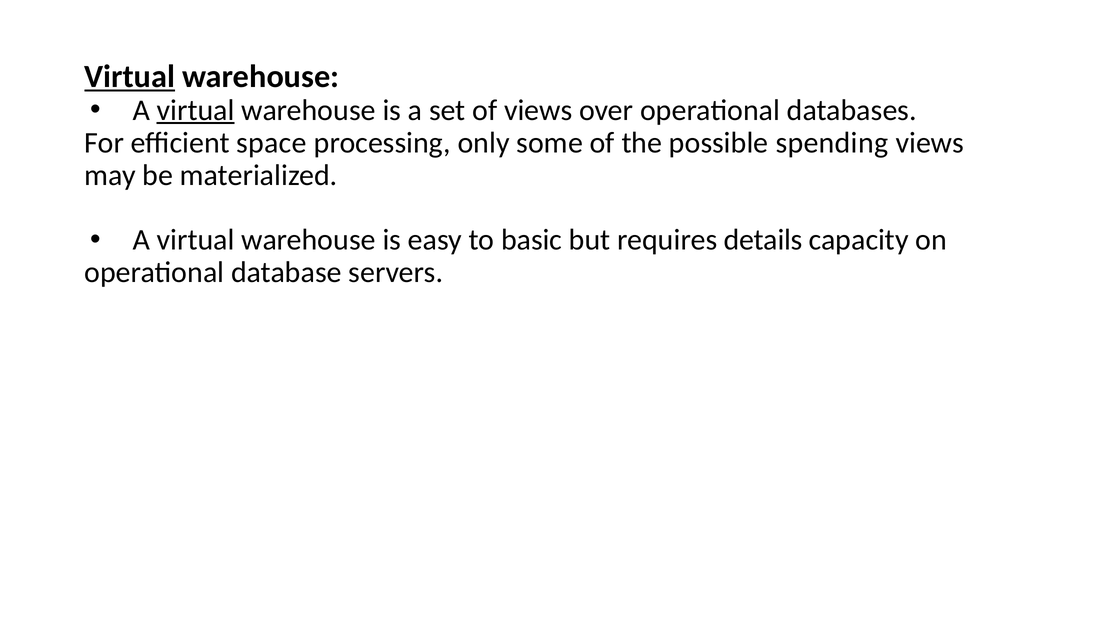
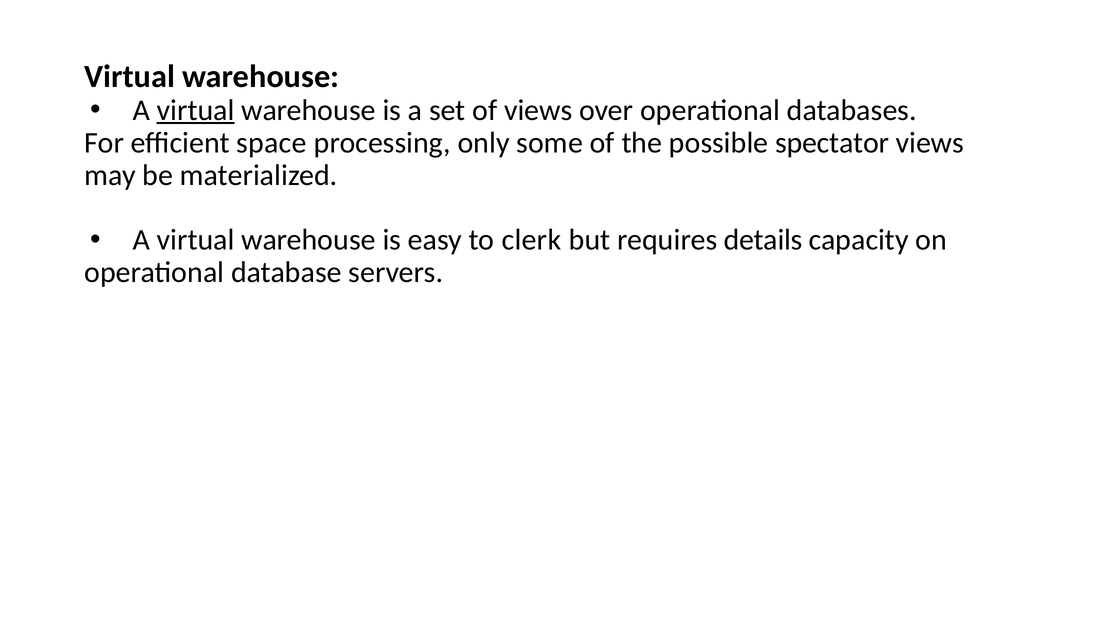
Virtual underline: present -> none (130, 76)
spending: spending -> spectator (832, 143)
basic: basic -> clerk (531, 240)
